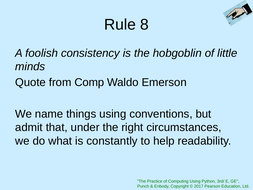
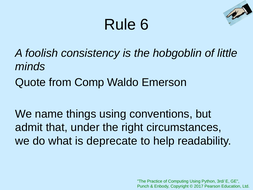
8: 8 -> 6 (144, 24)
constantly: constantly -> deprecate (112, 141)
